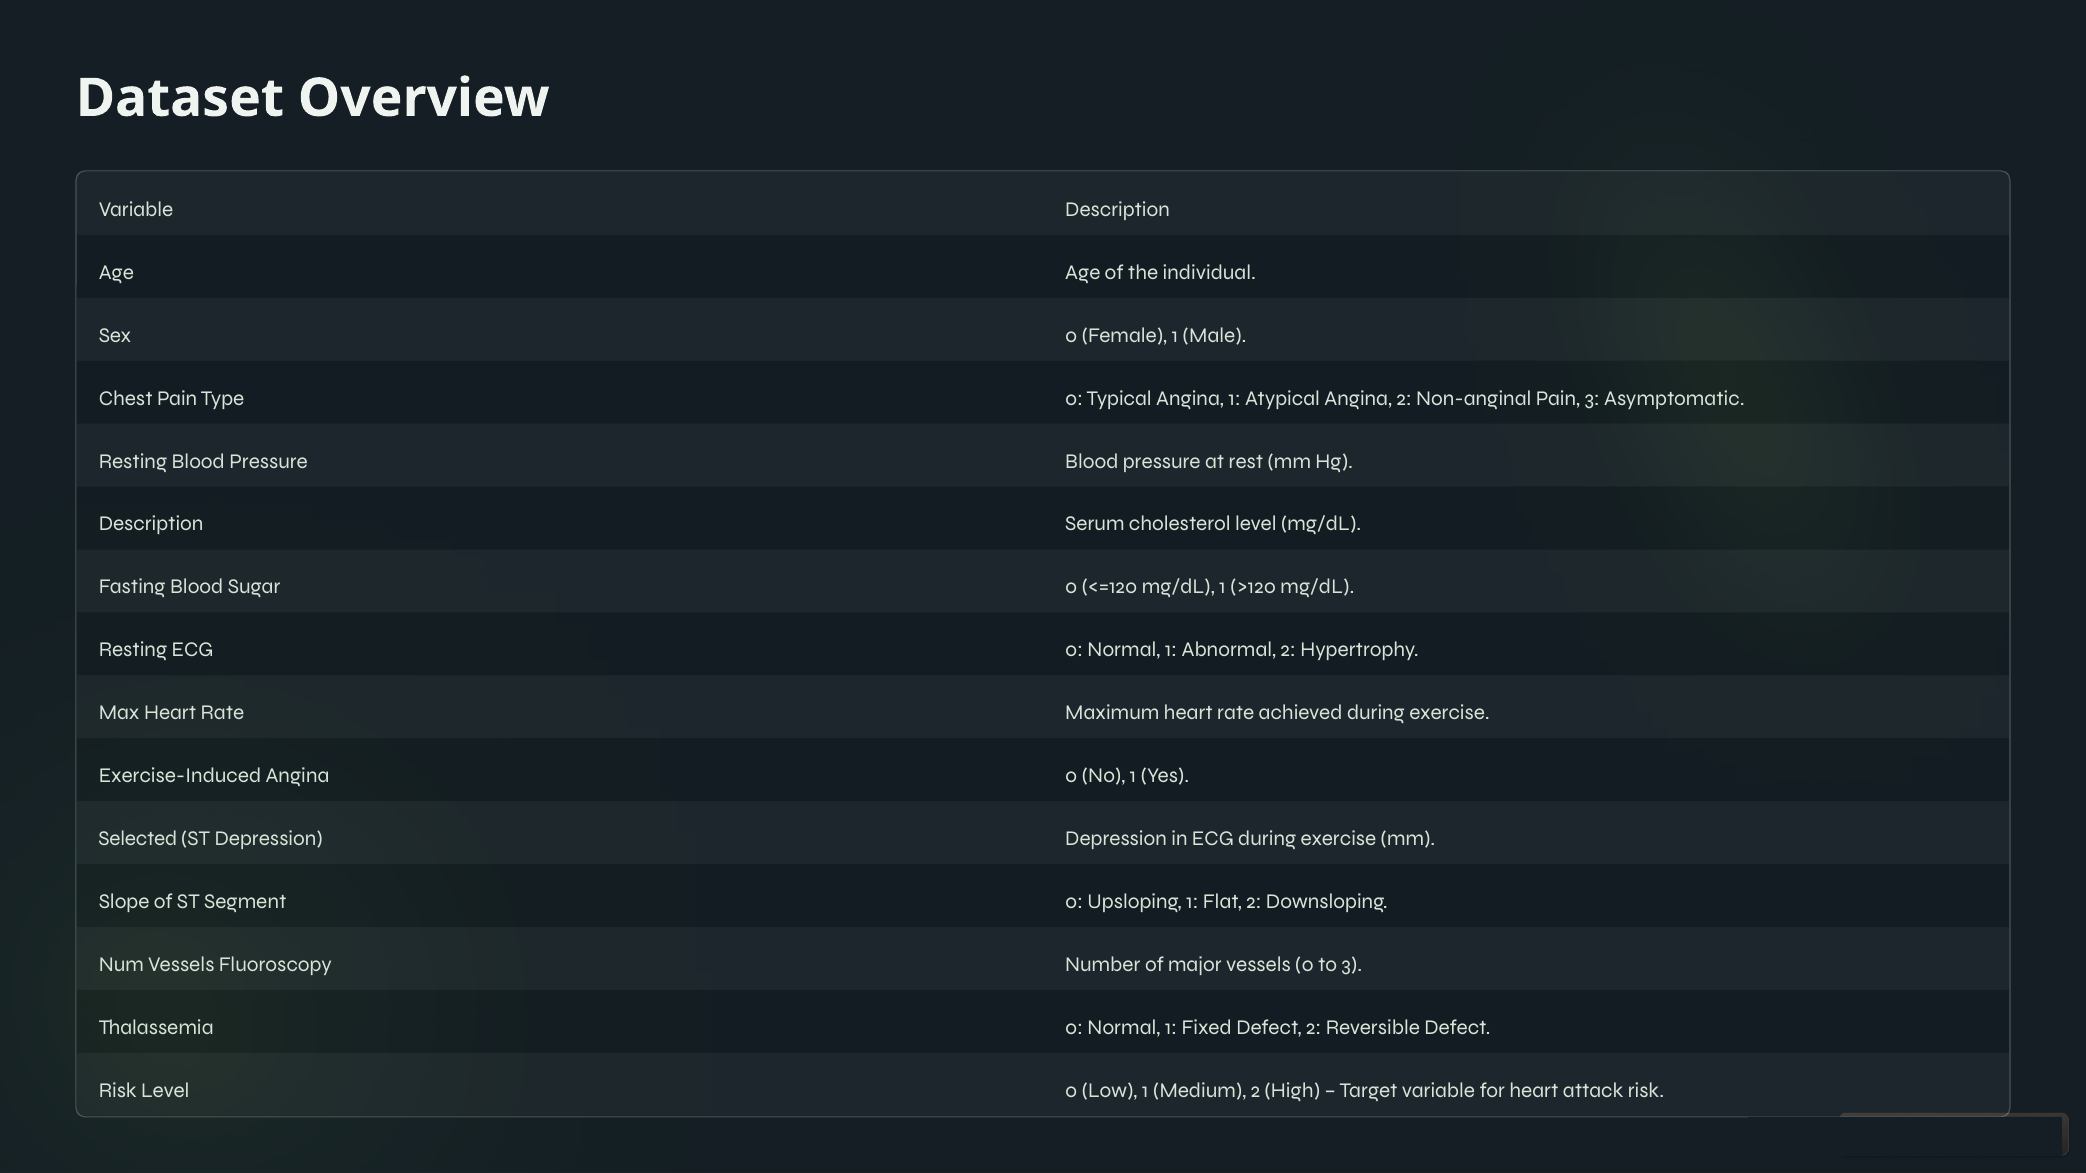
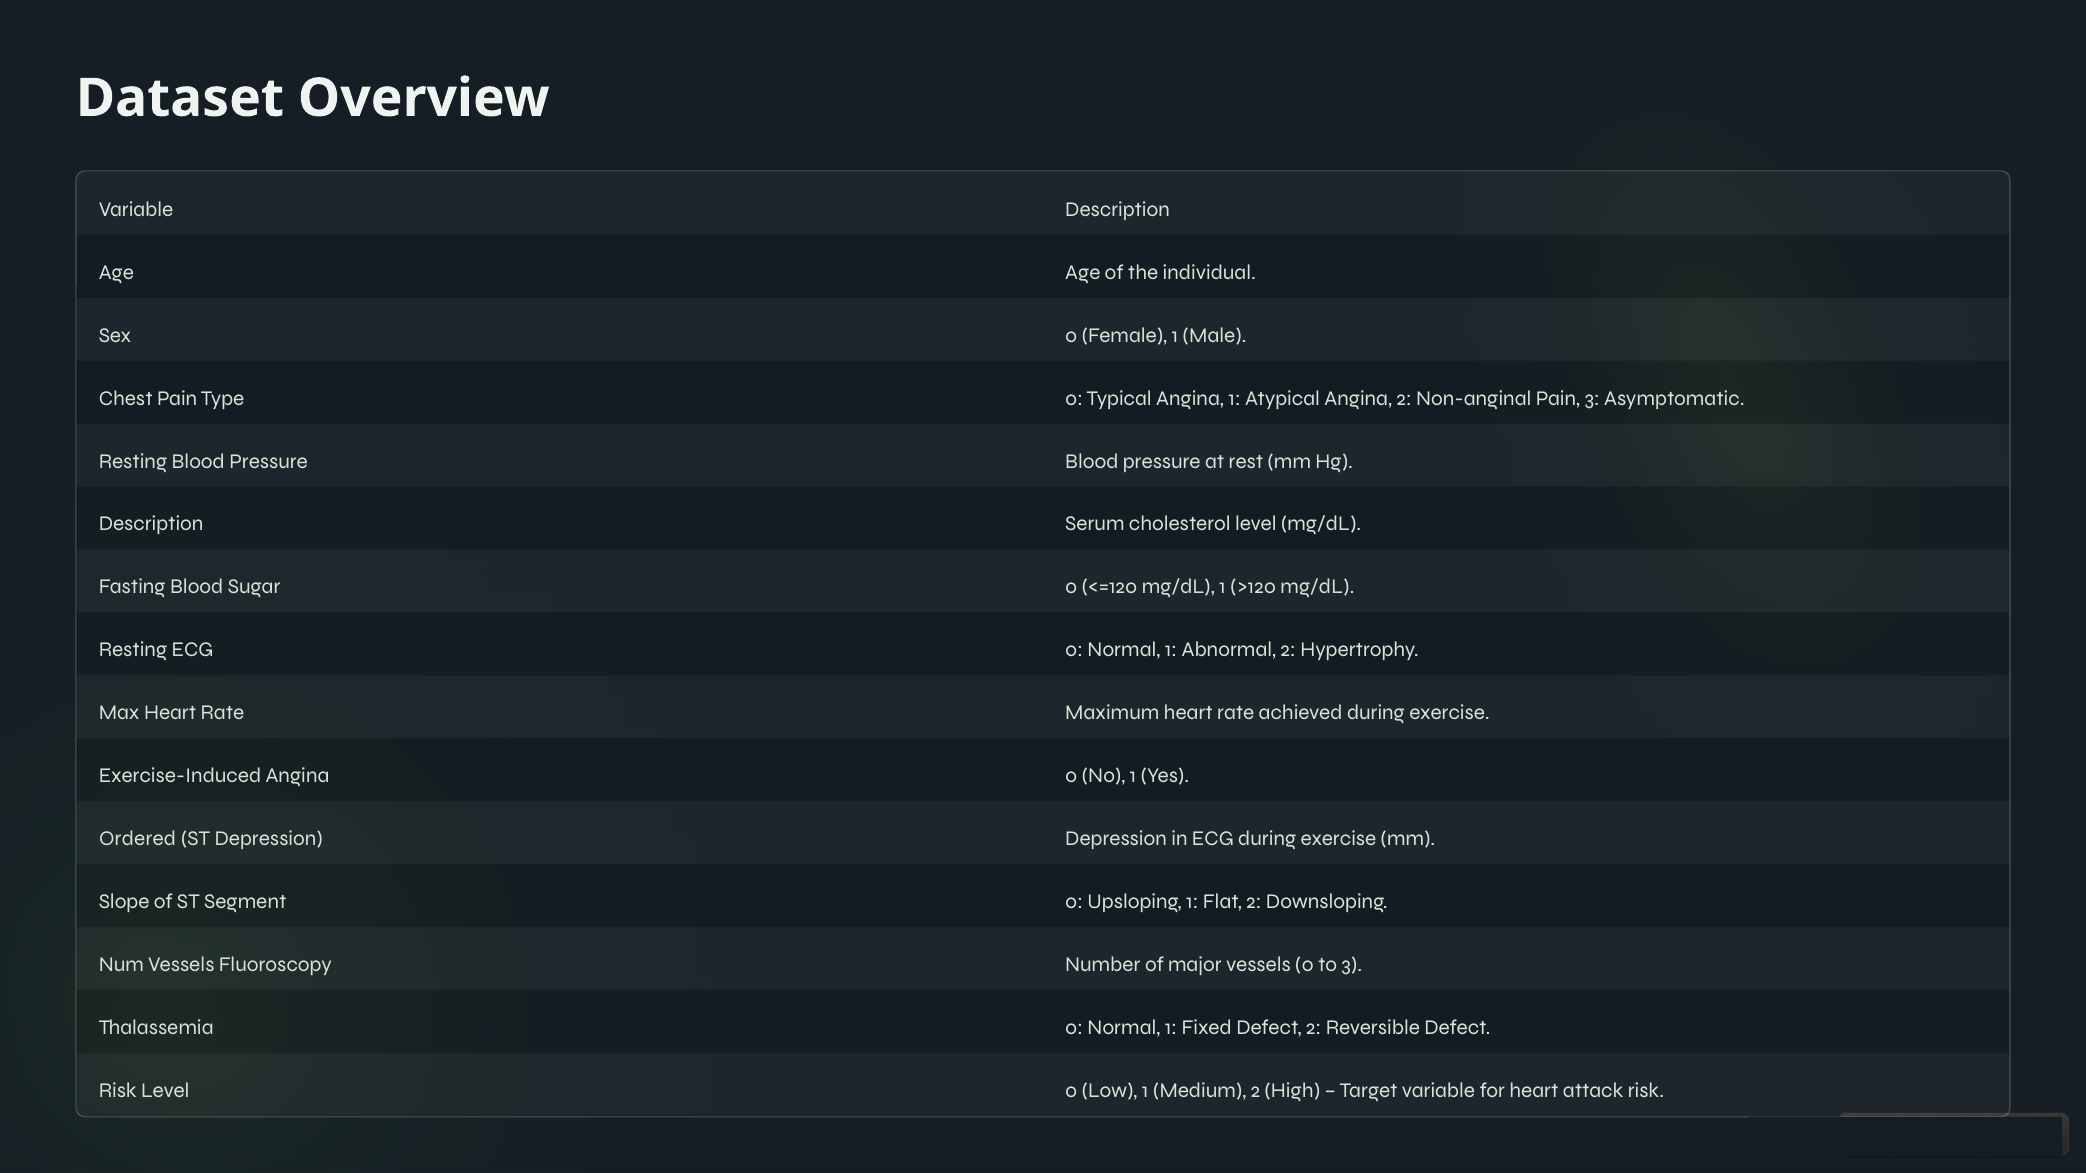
Selected: Selected -> Ordered (138, 839)
